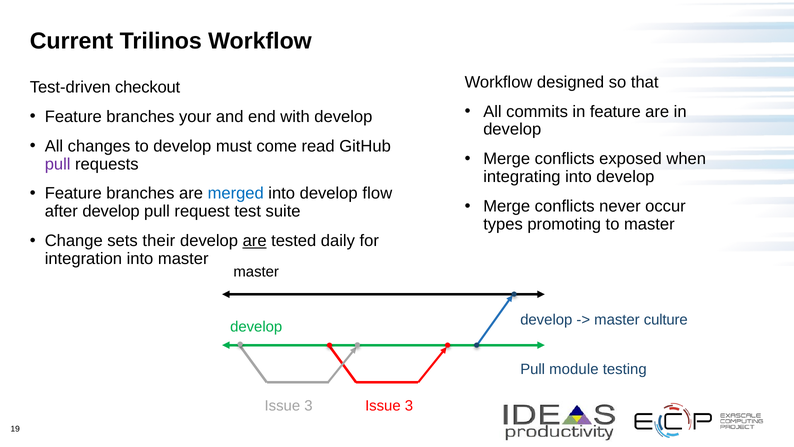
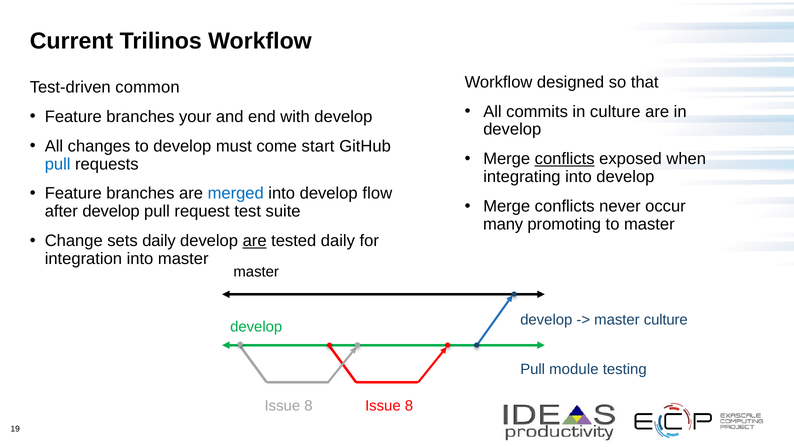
checkout: checkout -> common (147, 87)
in feature: feature -> culture (615, 112)
read: read -> start (318, 146)
conflicts underline: none -> present (565, 159)
pull colour: purple -> blue (58, 164)
types: types -> many (503, 224)
sets their: their -> daily (159, 241)
3: 3 -> 8 (308, 406)
3: 3 -> 8 (409, 406)
